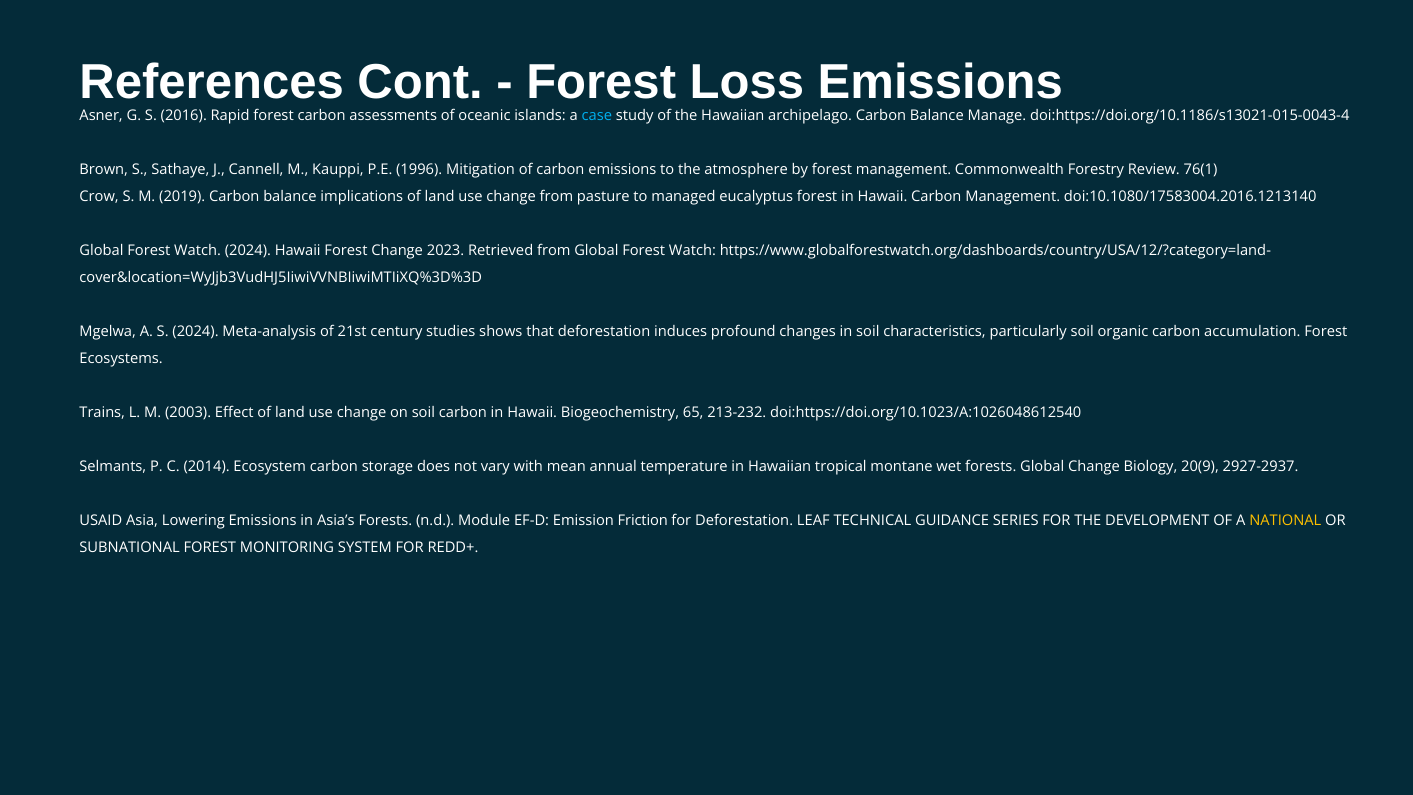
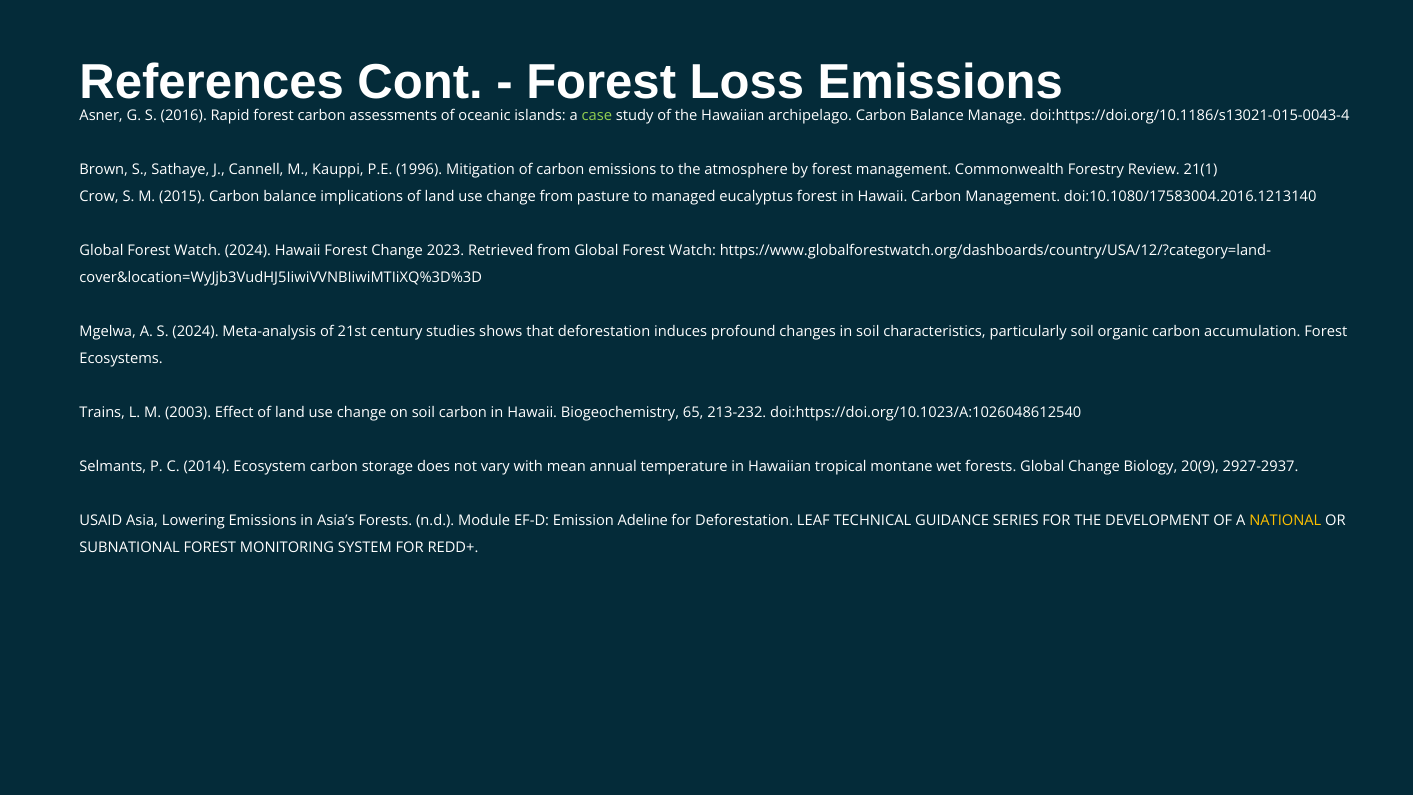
case colour: light blue -> light green (597, 116)
76(1: 76(1 -> 21(1 (1201, 170)
2019: 2019 -> 2015 (182, 197)
Friction: Friction -> Adeline (643, 521)
